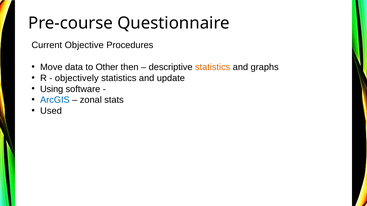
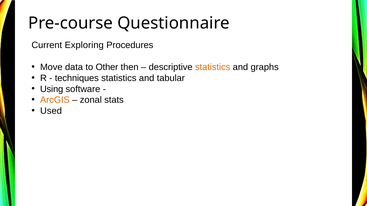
Objective: Objective -> Exploring (84, 45)
objectively: objectively -> techniques (77, 78)
update: update -> tabular (171, 78)
ArcGIS colour: blue -> orange (55, 100)
